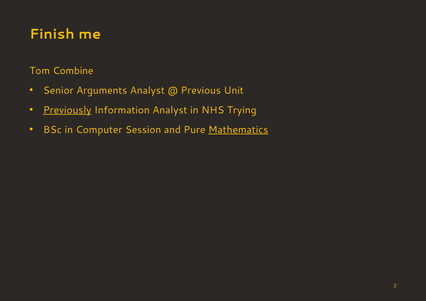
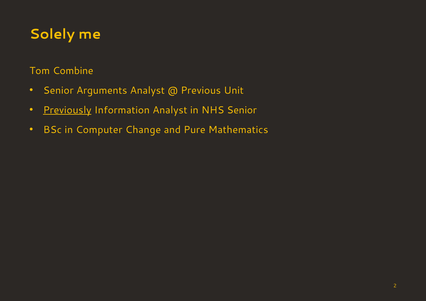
Finish: Finish -> Solely (52, 34)
NHS Trying: Trying -> Senior (242, 110)
Session: Session -> Change (143, 130)
Mathematics underline: present -> none (238, 130)
